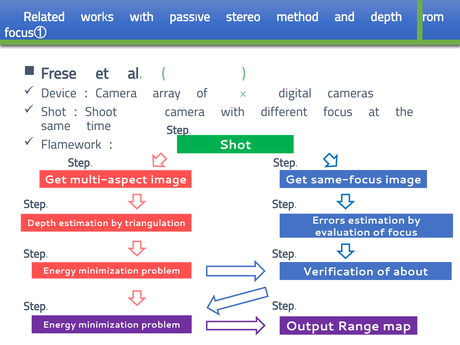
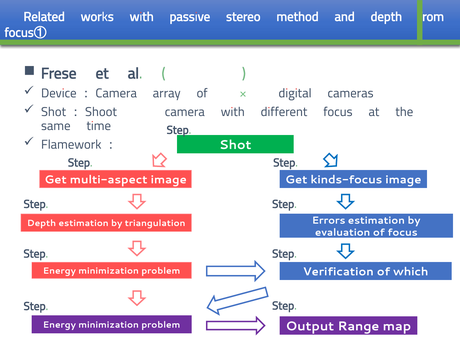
same-focus: same-focus -> kinds-focus (346, 180)
about: about -> which (411, 272)
